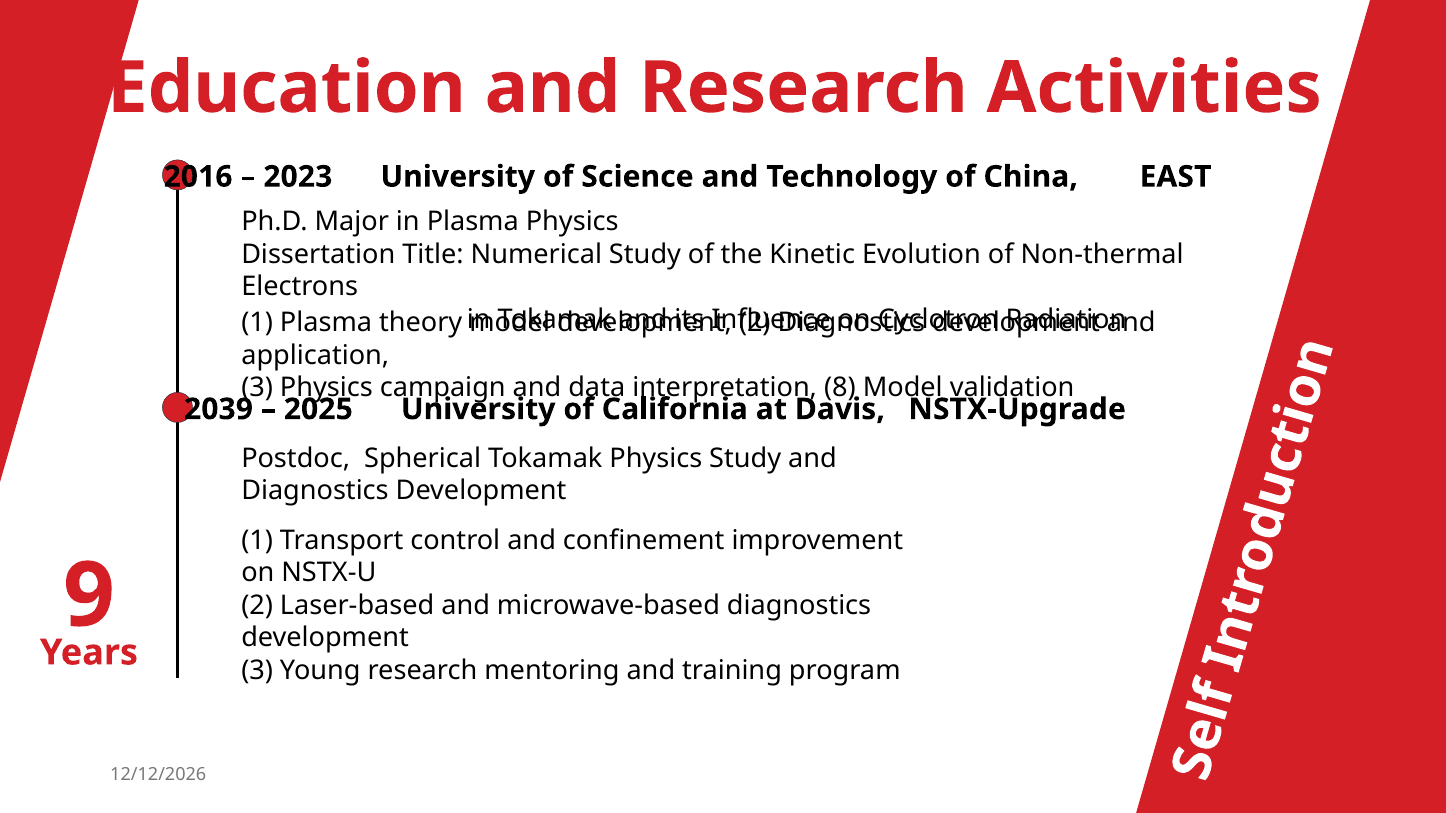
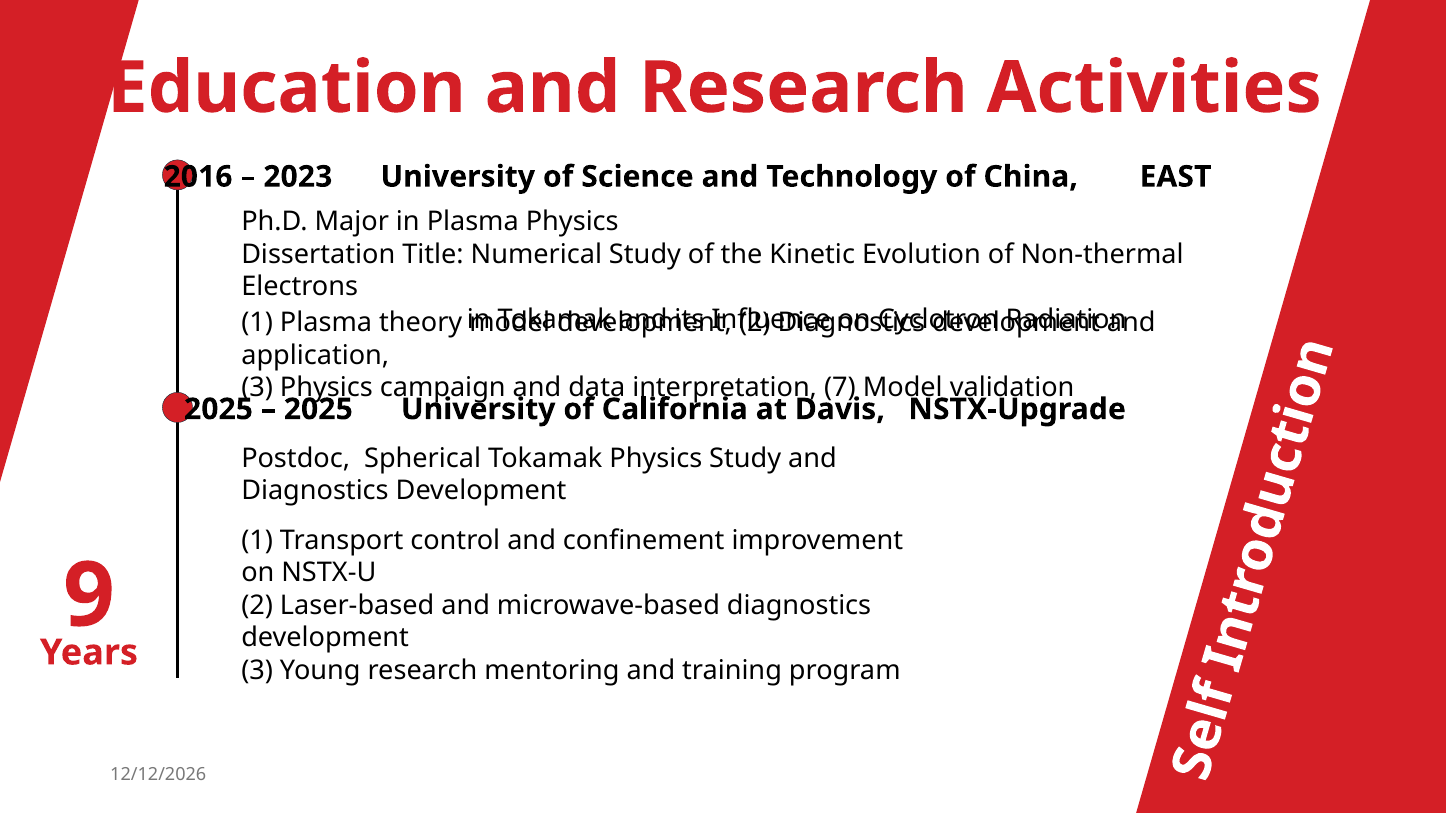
8: 8 -> 7 (840, 388)
2039: 2039 -> 2025 (219, 409)
